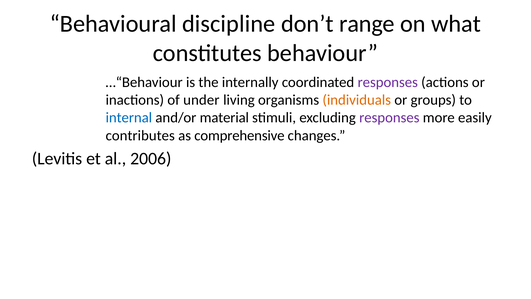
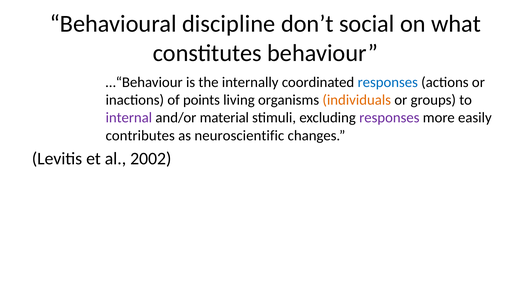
range: range -> social (367, 24)
responses colour: purple -> blue (388, 82)
under: under -> points (201, 100)
internal colour: blue -> purple (129, 118)
comprehensive: comprehensive -> neuroscientific (239, 135)
2006: 2006 -> 2002 (151, 159)
